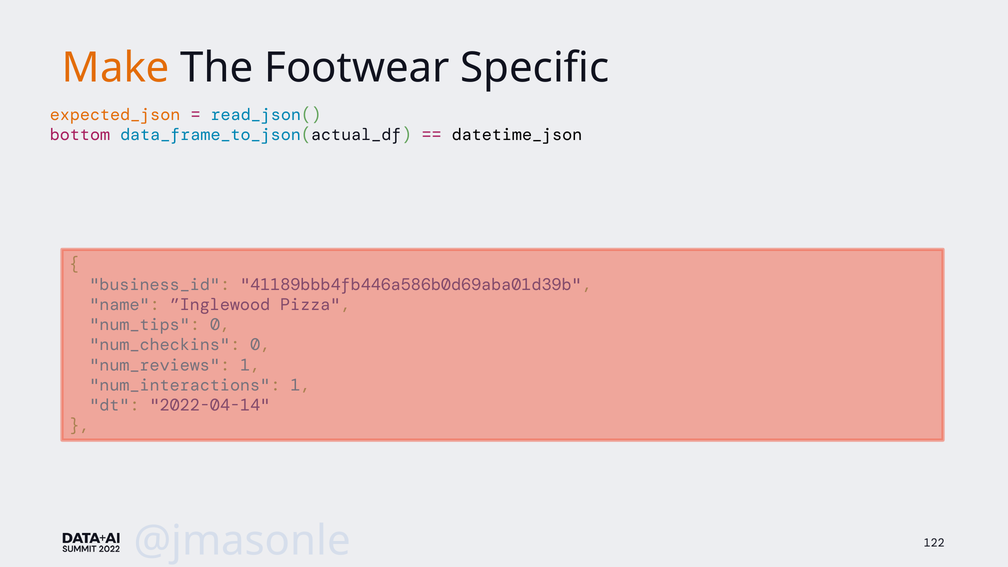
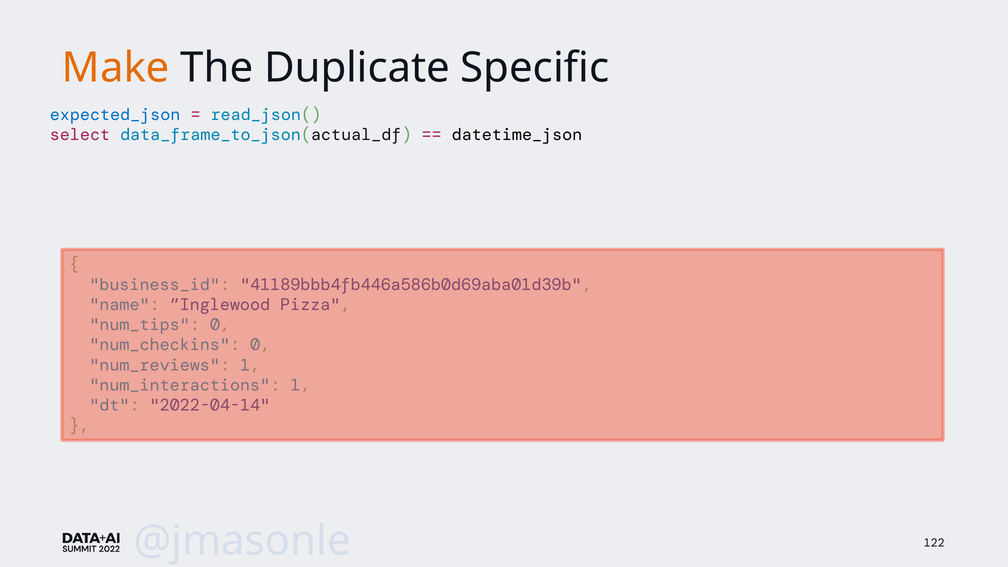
Footwear: Footwear -> Duplicate (357, 68)
expected_json colour: orange -> blue (115, 115)
bottom: bottom -> select (80, 135)
